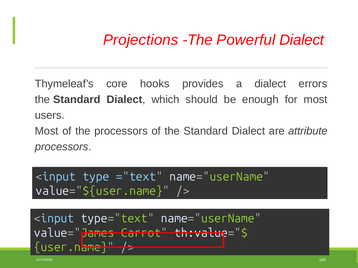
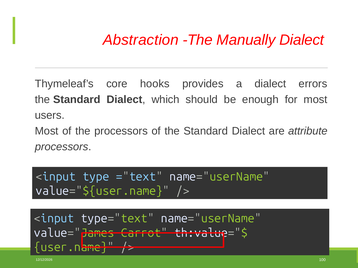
Projections: Projections -> Abstraction (141, 40)
Powerful: Powerful -> Manually (246, 40)
